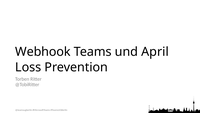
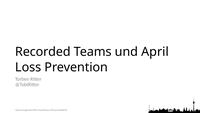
Webhook: Webhook -> Recorded (43, 52)
